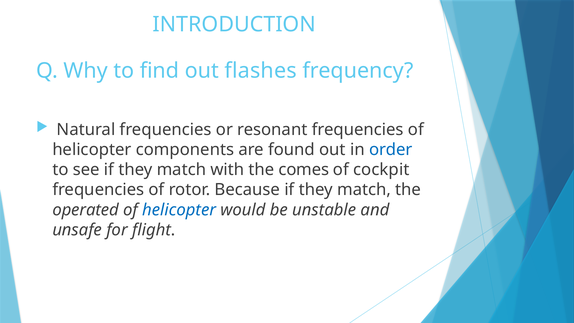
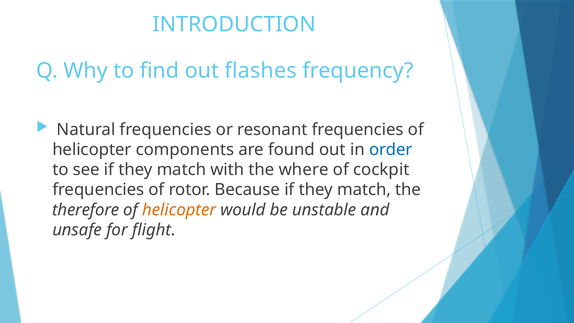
comes: comes -> where (304, 170)
operated: operated -> therefore (86, 210)
helicopter colour: blue -> orange (179, 210)
